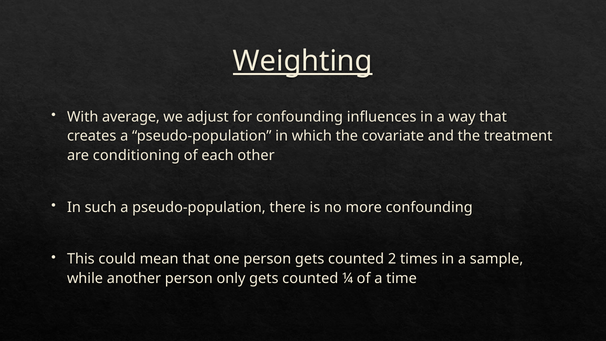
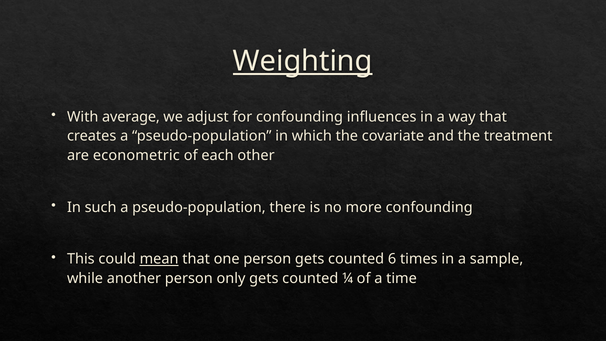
conditioning: conditioning -> econometric (136, 155)
mean underline: none -> present (159, 259)
2: 2 -> 6 (392, 259)
